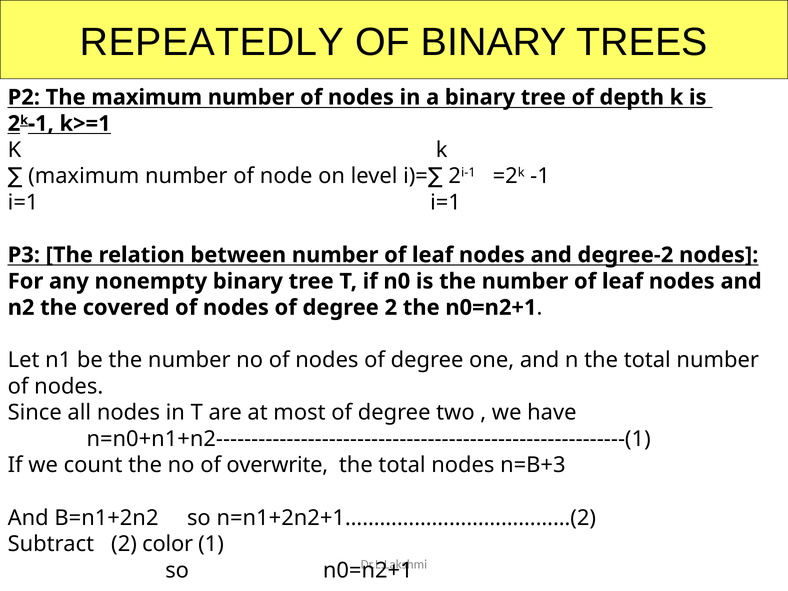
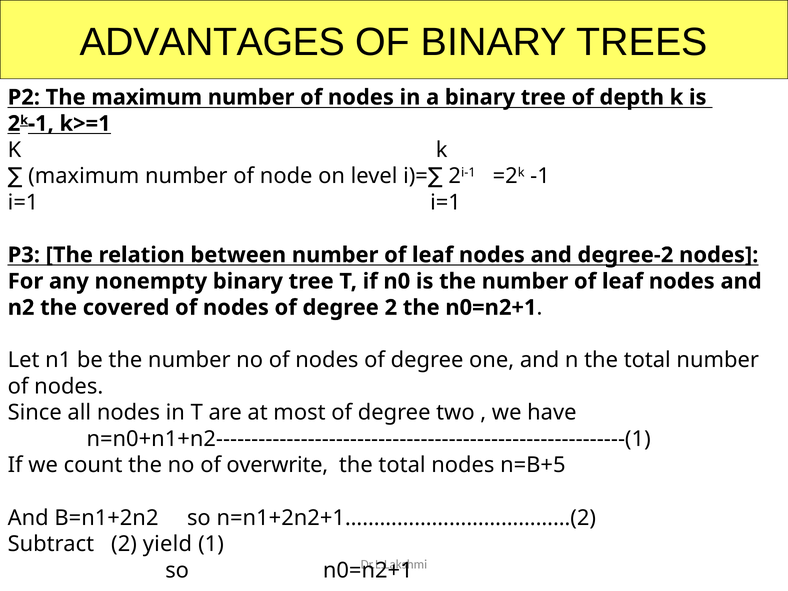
REPEATEDLY: REPEATEDLY -> ADVANTAGES (212, 42)
n=B+3: n=B+3 -> n=B+5 (533, 465)
color: color -> yield (167, 544)
